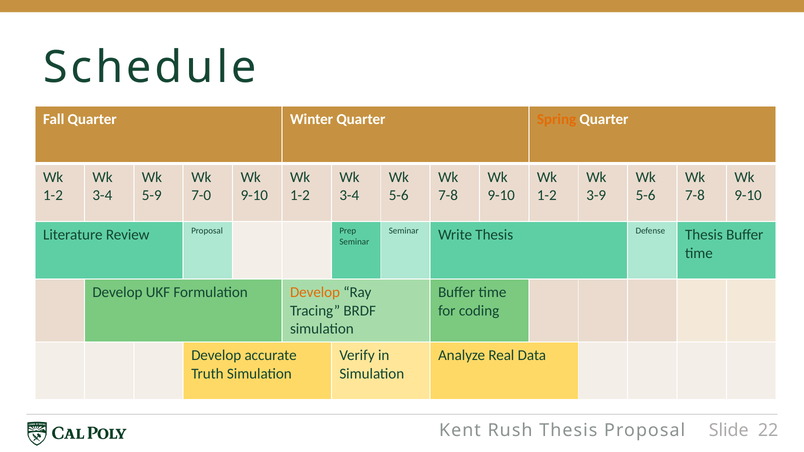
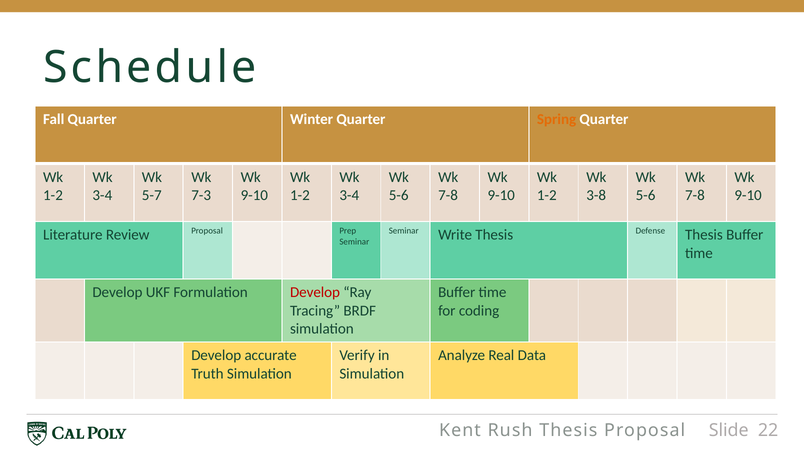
5-9: 5-9 -> 5-7 (152, 196)
7-0: 7-0 -> 7-3 (201, 196)
3-9: 3-9 -> 3-8 (596, 196)
Develop colour: orange -> red (315, 292)
